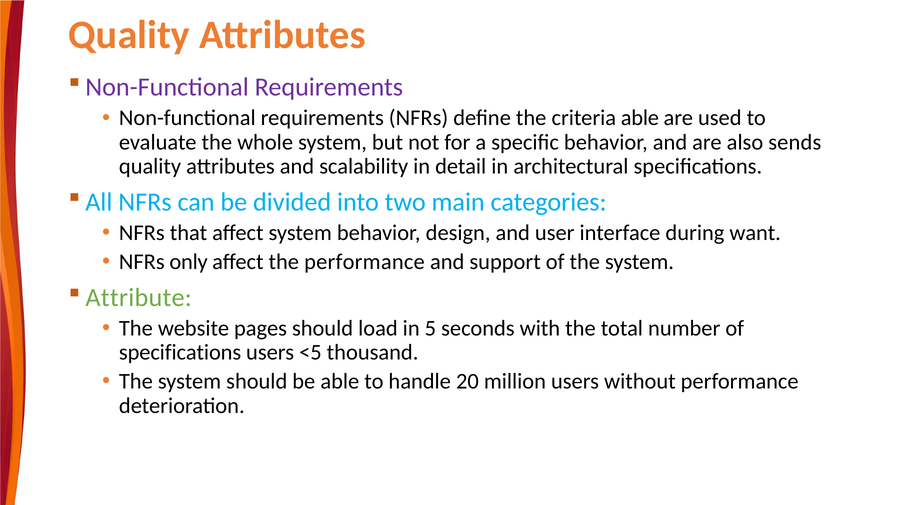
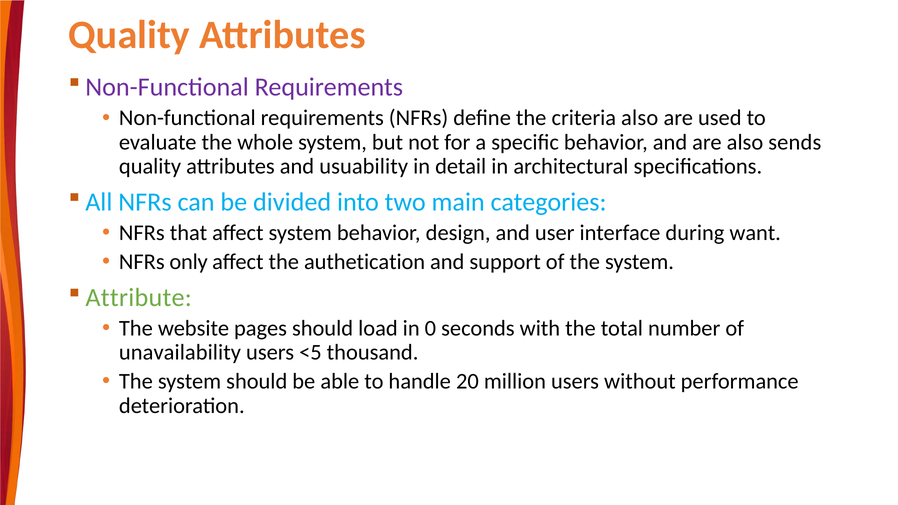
criteria able: able -> also (640, 118)
scalability: scalability -> usuability (364, 167)
the performance: performance -> authetication (365, 262)
5: 5 -> 0 (430, 328)
specifications: specifications -> unavailability (180, 353)
